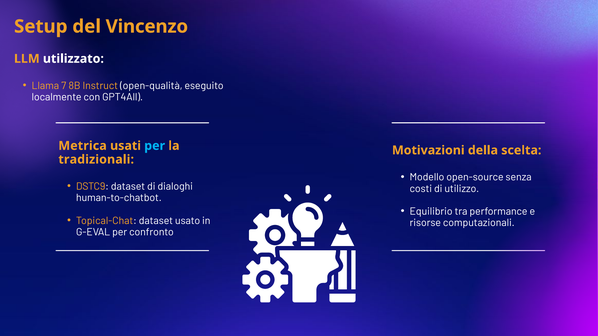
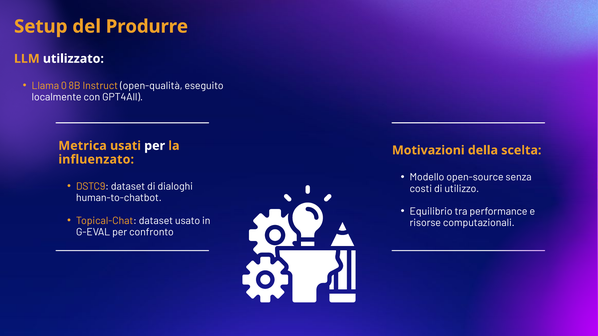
Vincenzo: Vincenzo -> Produrre (147, 27)
7: 7 -> 0 (64, 86)
per colour: light blue -> white (155, 146)
tradizionali: tradizionali -> influenzato (96, 160)
